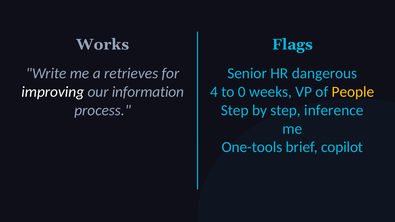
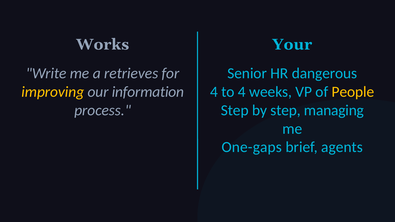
Flags: Flags -> Your (292, 45)
improving colour: white -> yellow (53, 92)
to 0: 0 -> 4 (242, 92)
inference: inference -> managing (334, 110)
One-tools: One-tools -> One-gaps (252, 147)
copilot: copilot -> agents (342, 147)
